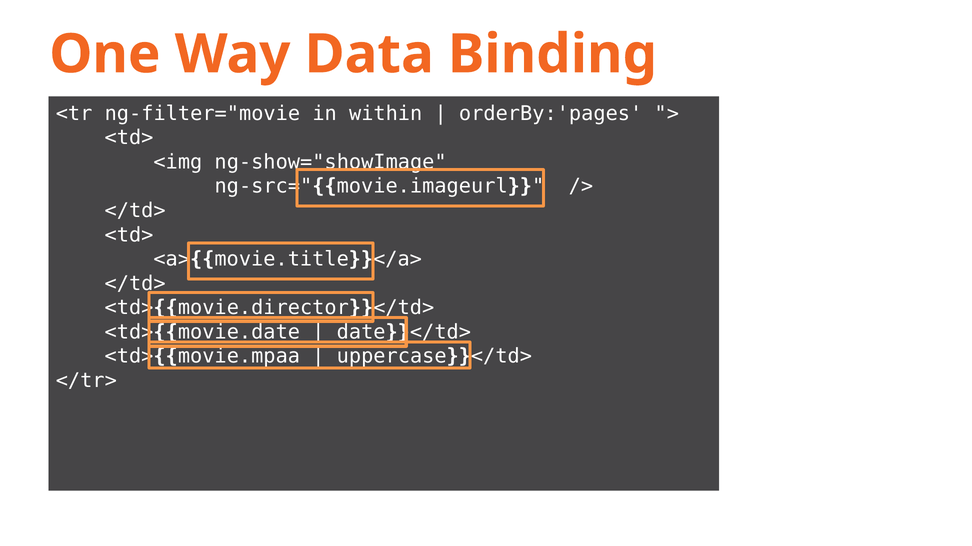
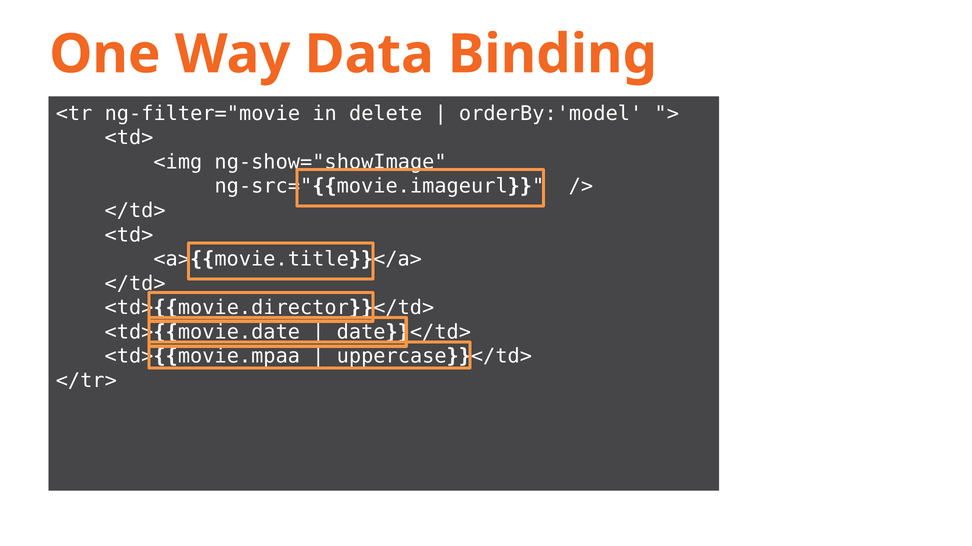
within: within -> delete (386, 114)
orderBy:'pages: orderBy:'pages -> orderBy:'model (551, 114)
